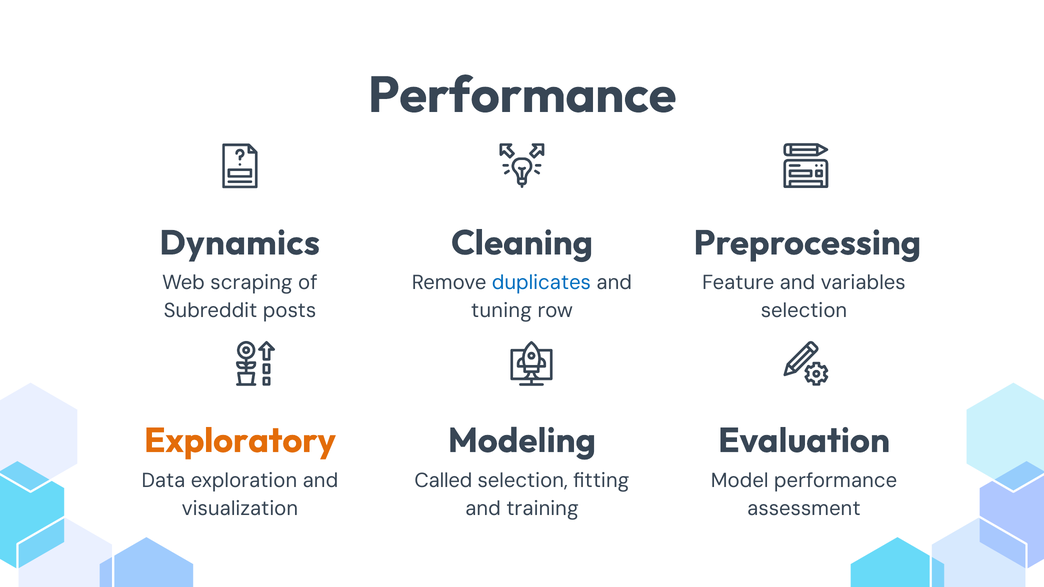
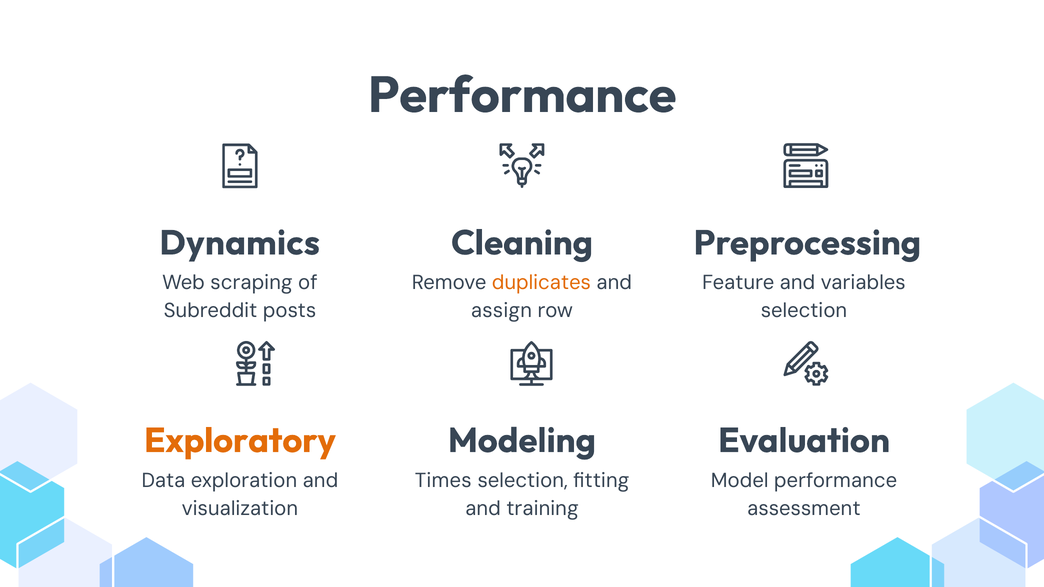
duplicates colour: blue -> orange (541, 283)
tuning: tuning -> assign (502, 311)
Called: Called -> Times (443, 481)
